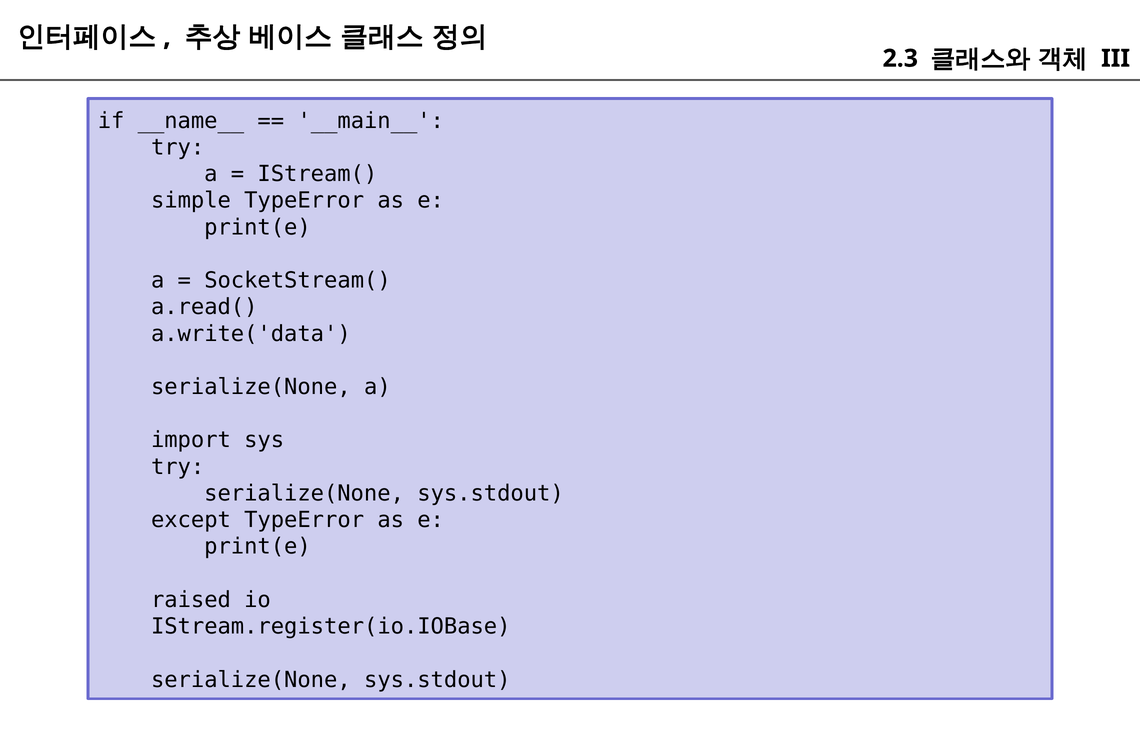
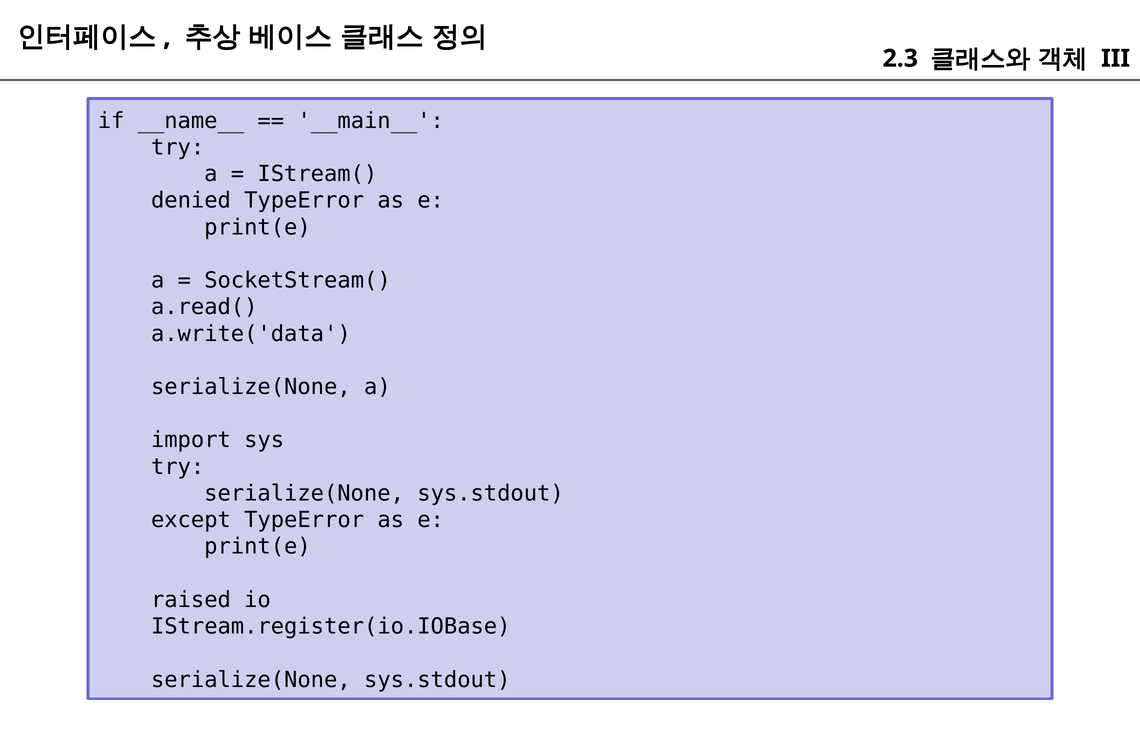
simple: simple -> denied (191, 201)
